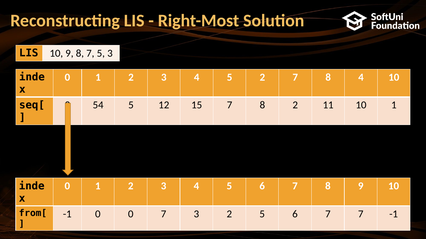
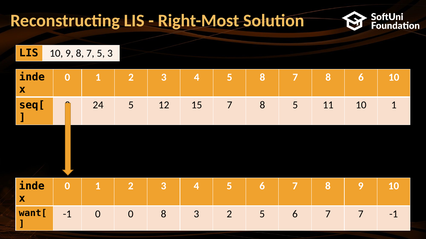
5 2: 2 -> 8 (262, 77)
8 4: 4 -> 6 (361, 77)
54: 54 -> 24 (98, 105)
8 2: 2 -> 5 (295, 105)
from[: from[ -> want[ (33, 214)
0 7: 7 -> 8 (164, 215)
